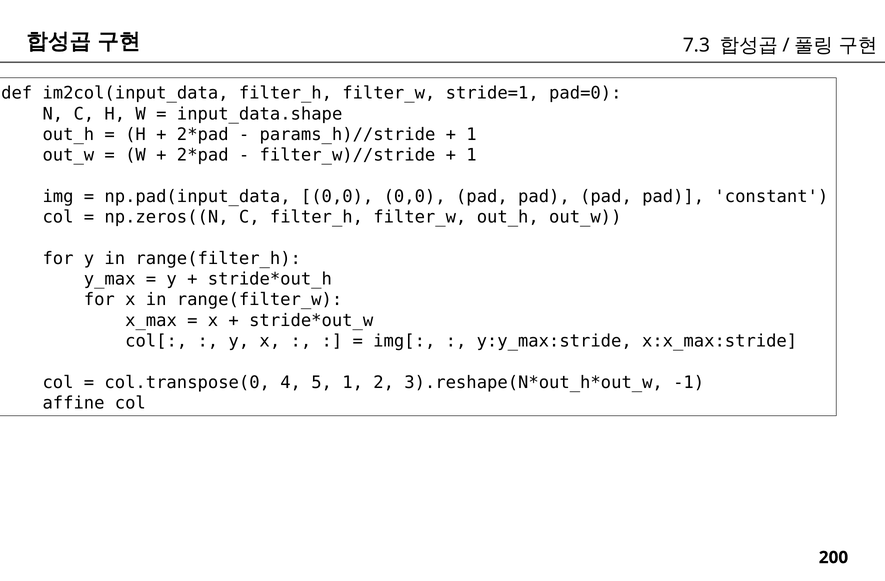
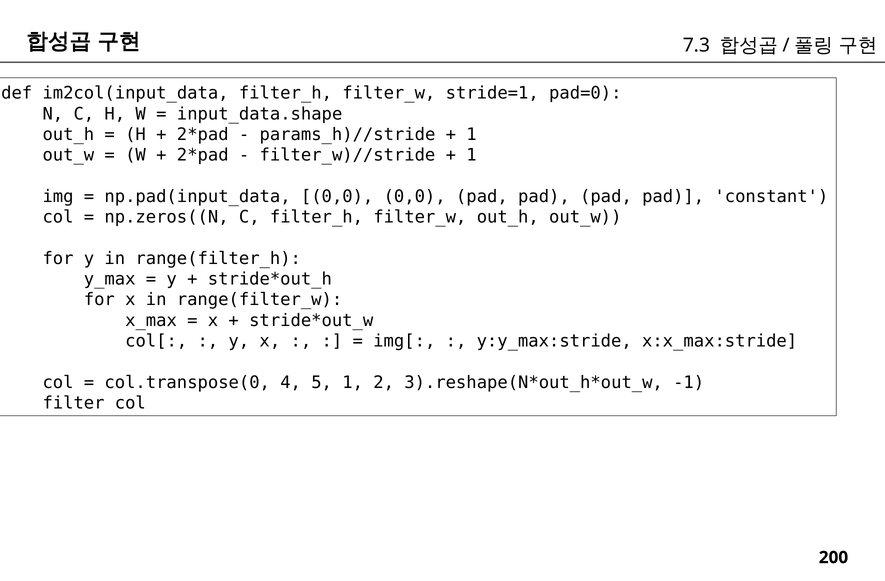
affine: affine -> filter (74, 403)
